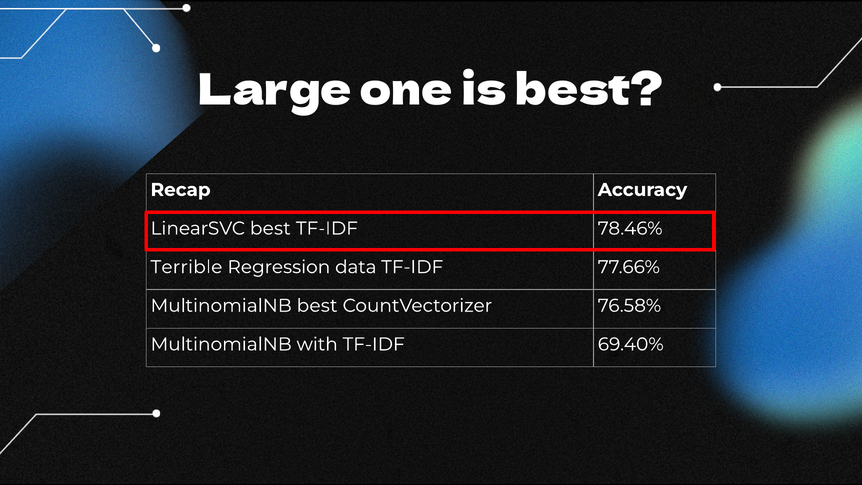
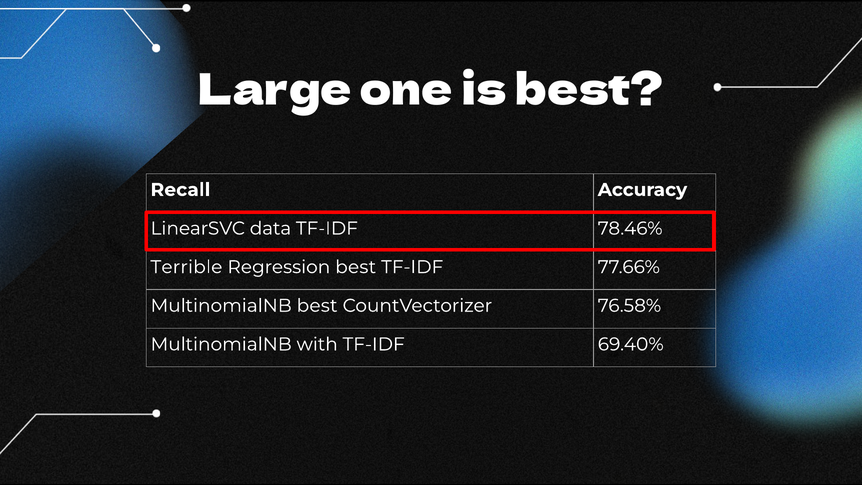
Recap: Recap -> Recall (180, 190)
LinearSVC best: best -> data (270, 228)
Regression data: data -> best (356, 267)
